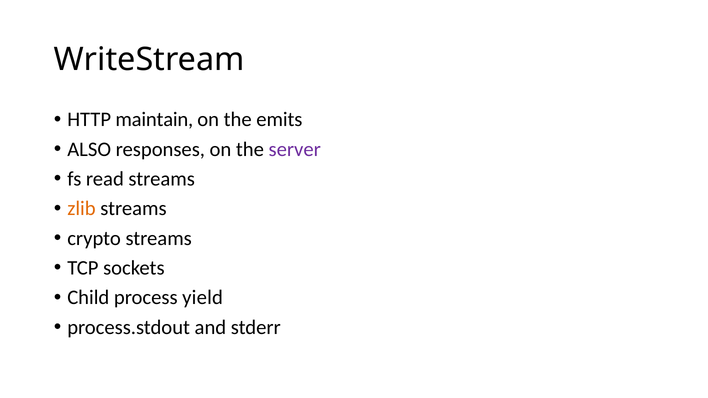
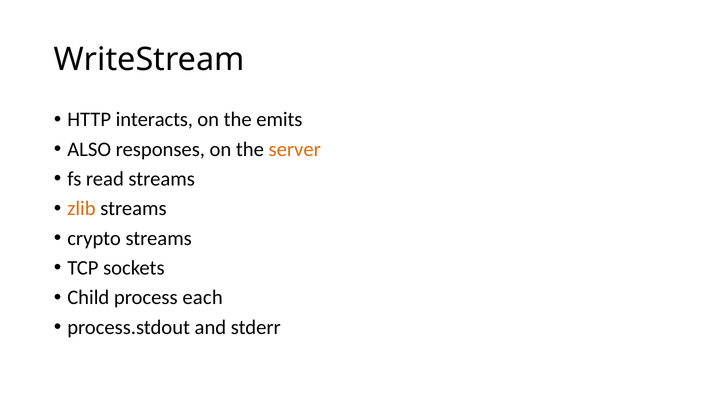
maintain: maintain -> interacts (154, 120)
server colour: purple -> orange (295, 149)
yield: yield -> each (203, 298)
